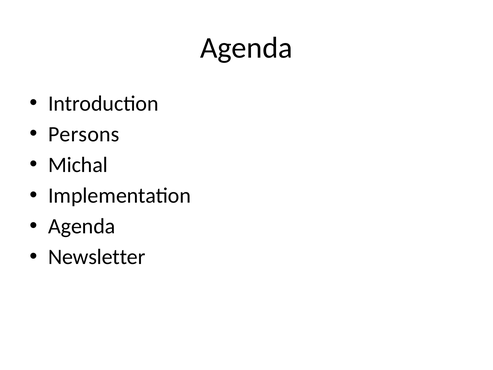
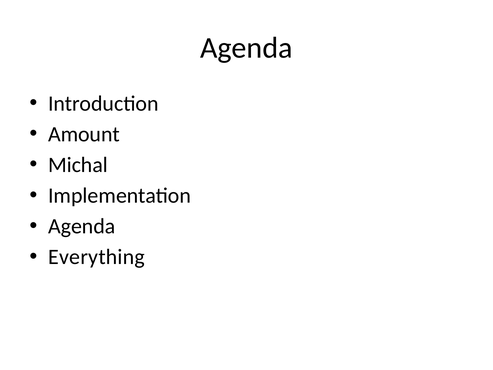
Persons: Persons -> Amount (84, 134)
Newsletter: Newsletter -> Everything (97, 257)
